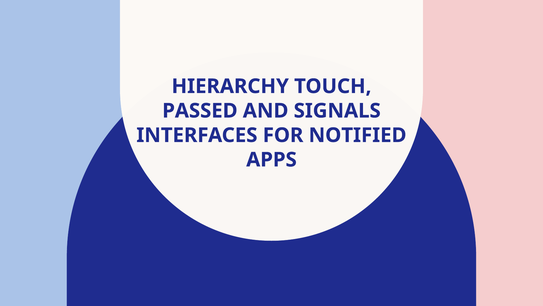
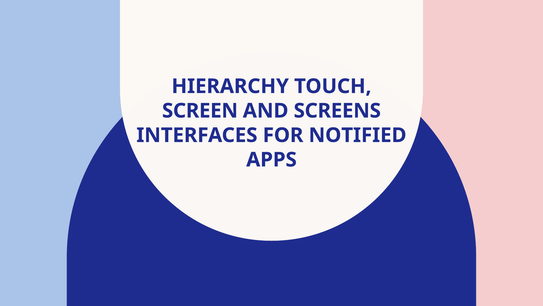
PASSED: PASSED -> SCREEN (200, 111)
SIGNALS: SIGNALS -> SCREENS (337, 111)
